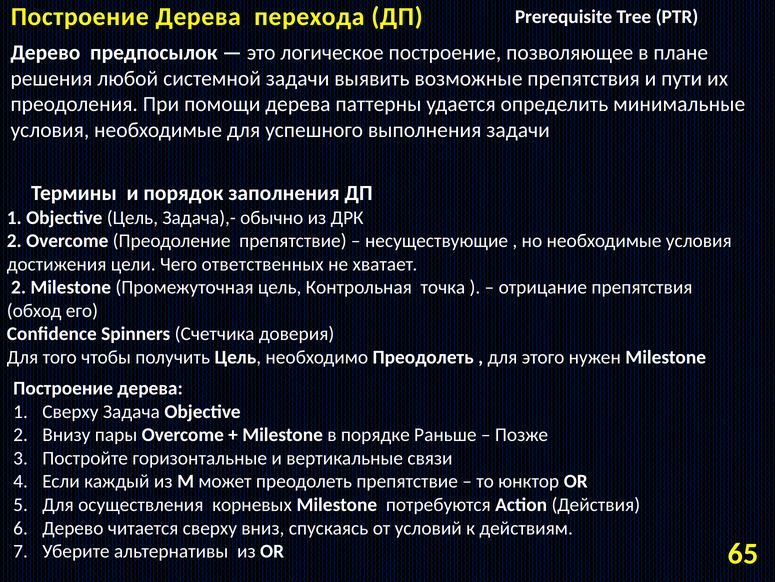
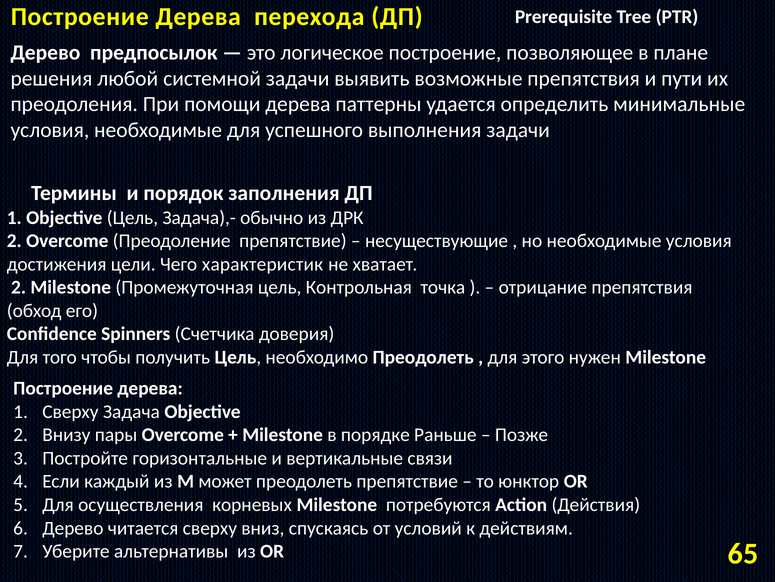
ответственных: ответственных -> характеристик (263, 264)
